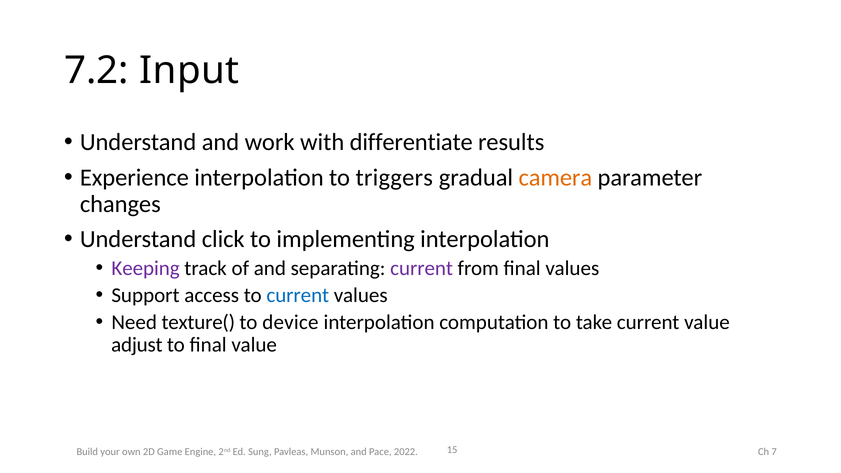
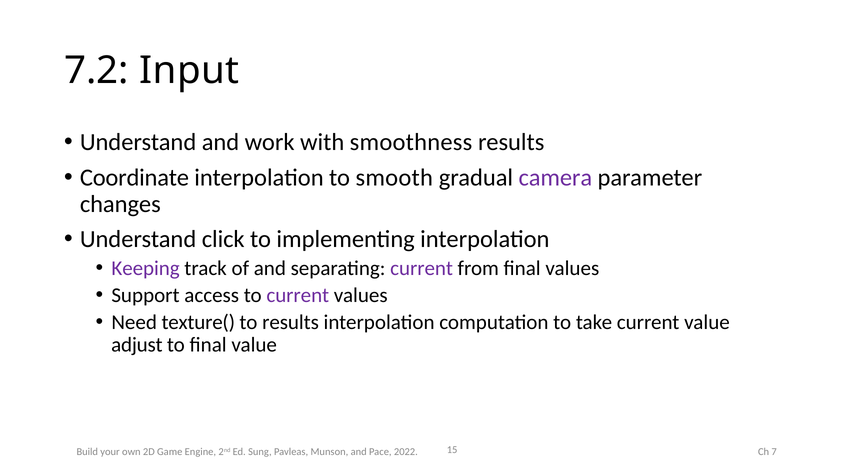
differentiate: differentiate -> smoothness (411, 142)
Experience: Experience -> Coordinate (134, 177)
triggers: triggers -> smooth (394, 177)
camera colour: orange -> purple (555, 177)
current colour: blue -> purple (298, 295)
to device: device -> results (291, 322)
